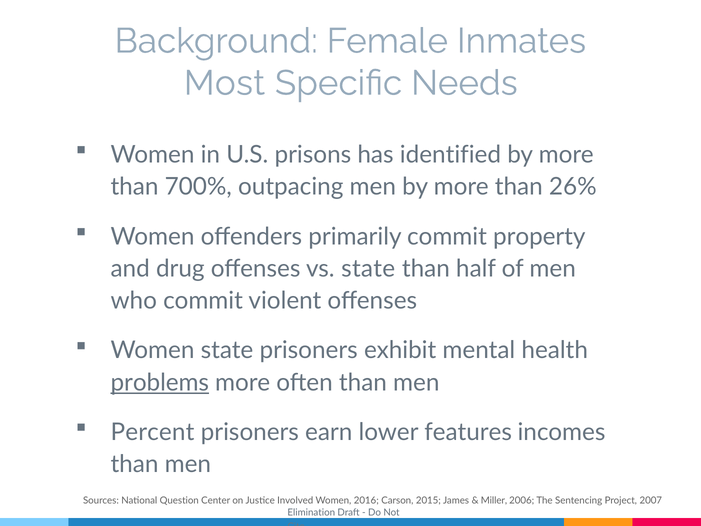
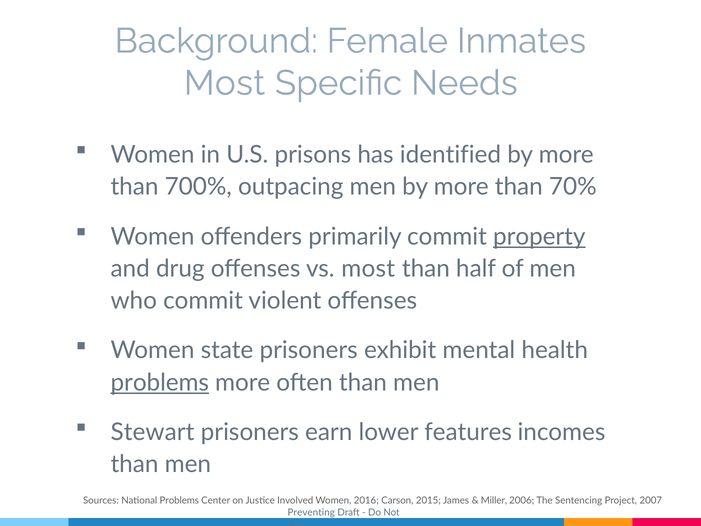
26%: 26% -> 70% (573, 187)
property underline: none -> present (539, 236)
vs state: state -> most (368, 269)
Percent: Percent -> Stewart (152, 432)
National Question: Question -> Problems (179, 500)
Elimination: Elimination -> Preventing (311, 512)
